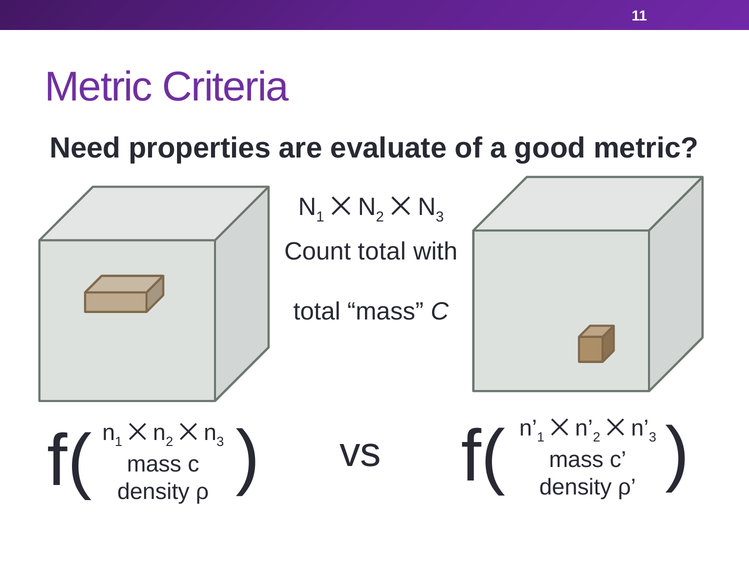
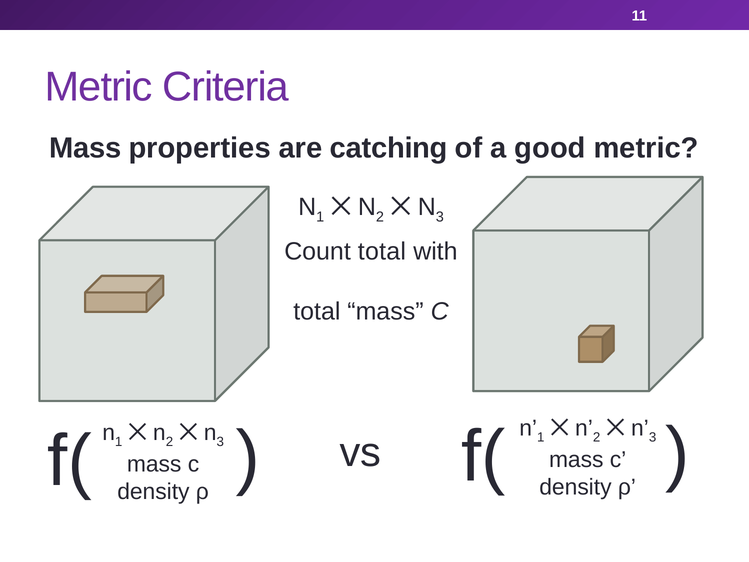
Need: Need -> Mass (85, 148)
evaluate: evaluate -> catching (389, 148)
